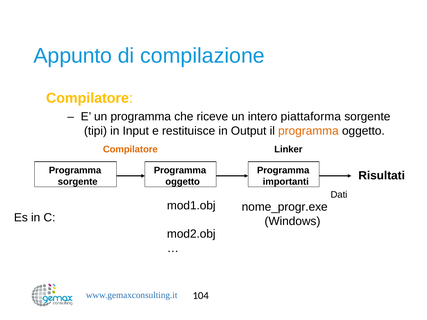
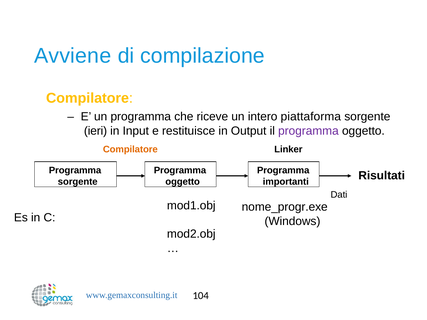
Appunto: Appunto -> Avviene (73, 56)
tipi: tipi -> ieri (96, 131)
programma colour: orange -> purple (308, 131)
